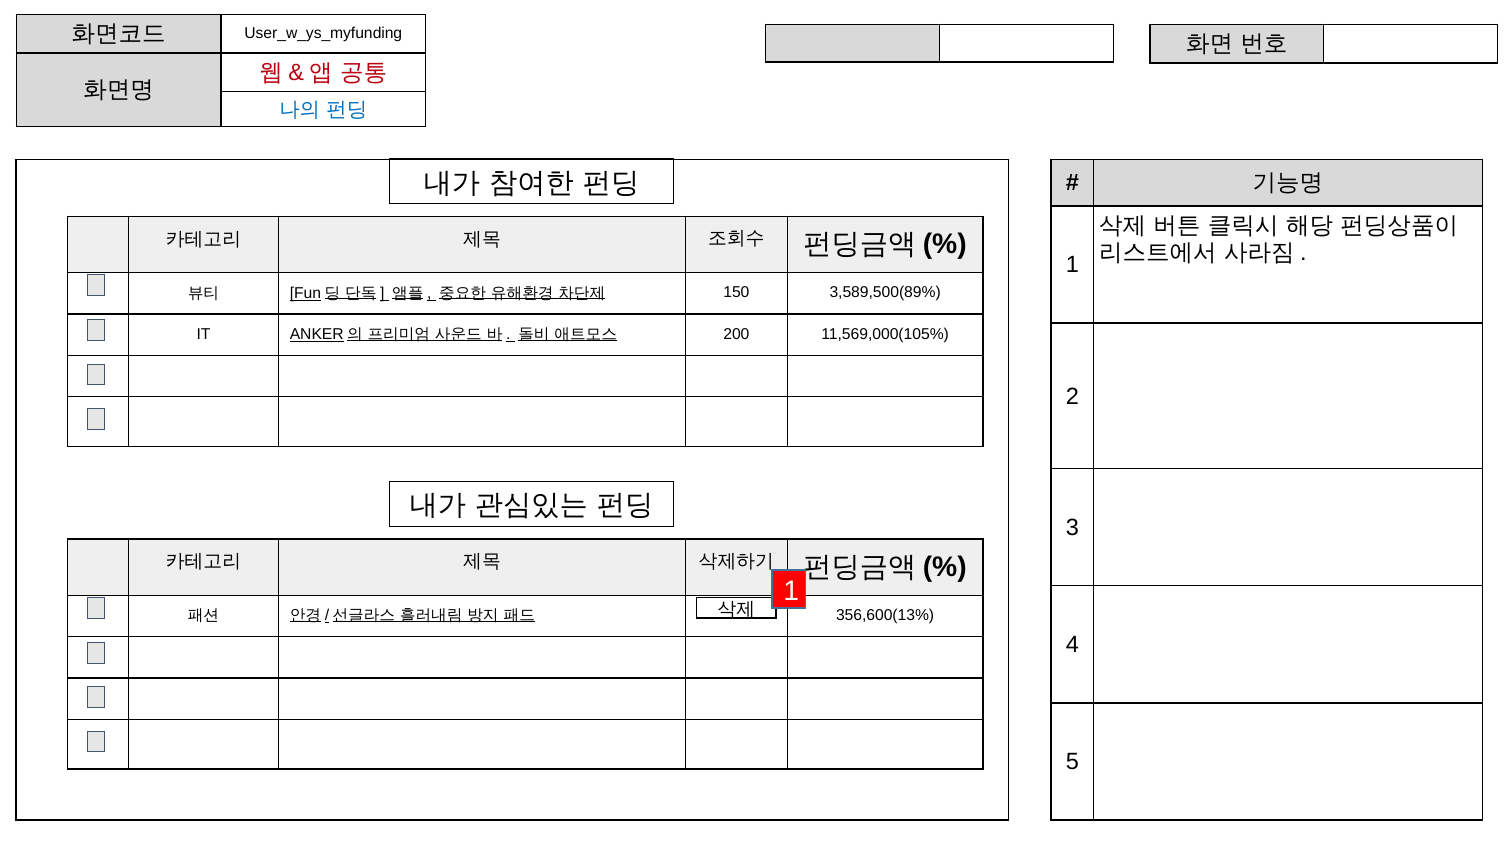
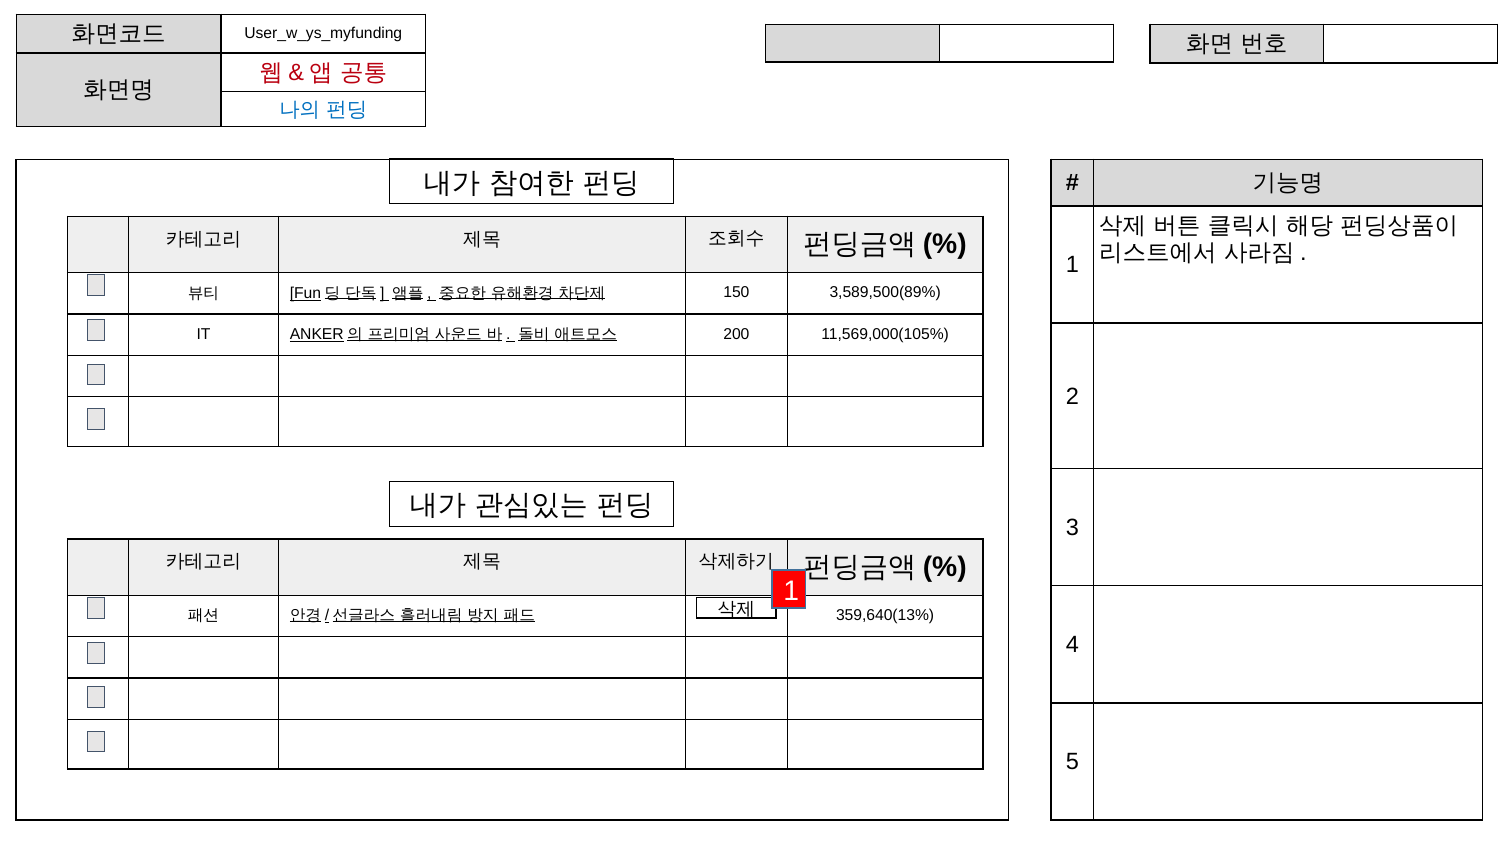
356,600(13%: 356,600(13% -> 359,640(13% (885, 615)
